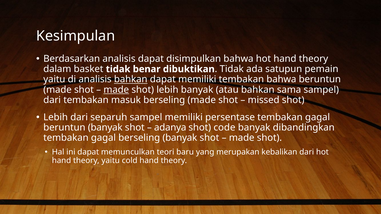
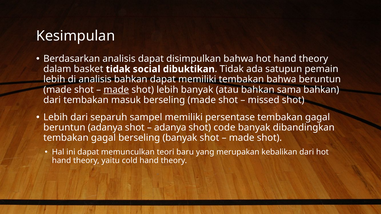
benar: benar -> social (147, 69)
yaitu: yaitu -> lebih (54, 79)
bahkan underline: present -> none (131, 79)
sama sampel: sampel -> bahkan (321, 90)
beruntun banyak: banyak -> adanya (105, 128)
